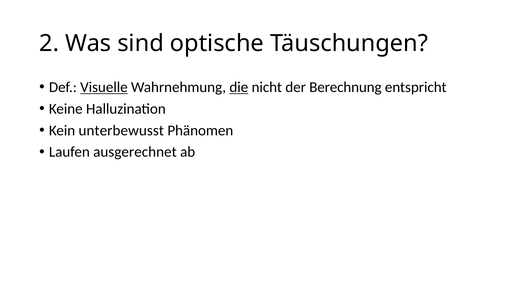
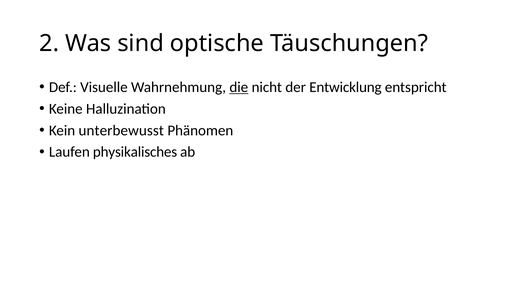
Visuelle underline: present -> none (104, 87)
Berechnung: Berechnung -> Entwicklung (345, 87)
ausgerechnet: ausgerechnet -> physikalisches (135, 152)
